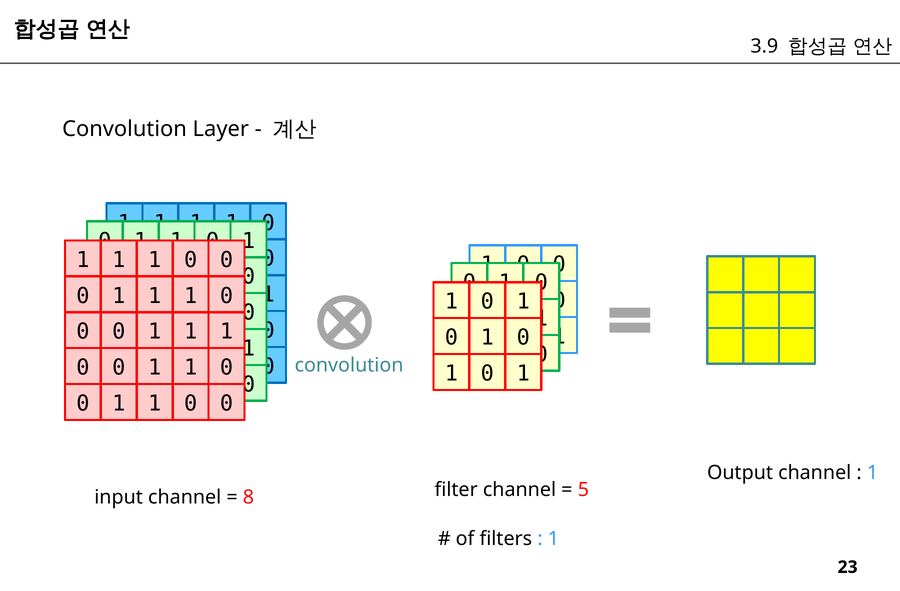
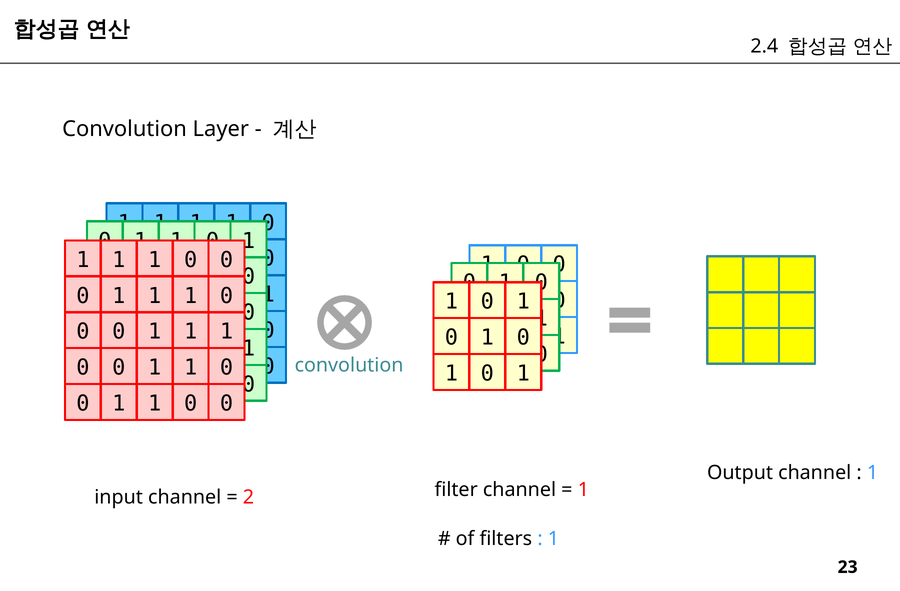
3.9: 3.9 -> 2.4 (764, 46)
5: 5 -> 1 (583, 490)
8: 8 -> 2 (248, 497)
